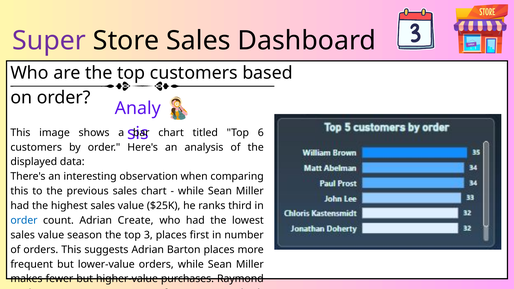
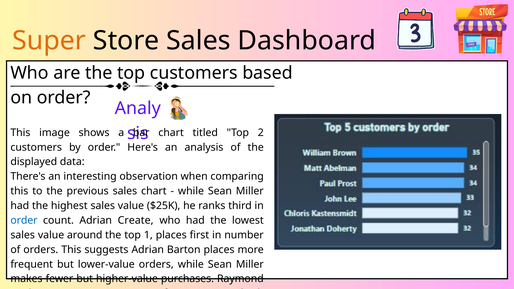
Super colour: purple -> orange (49, 41)
6: 6 -> 2 (261, 133)
season: season -> around (85, 235)
3: 3 -> 1 (148, 235)
